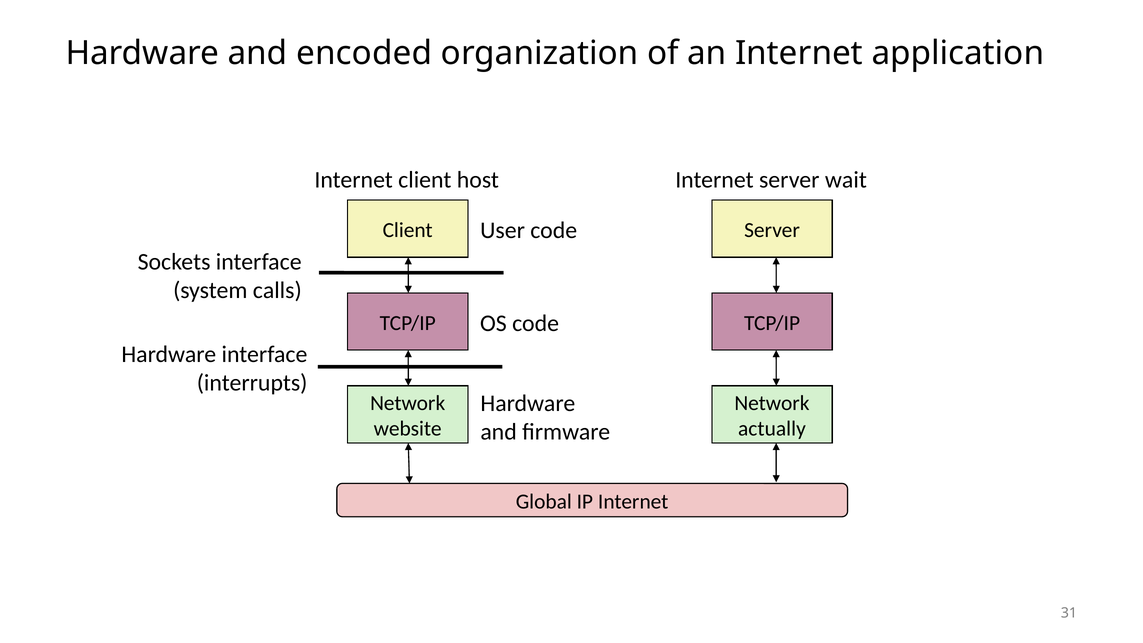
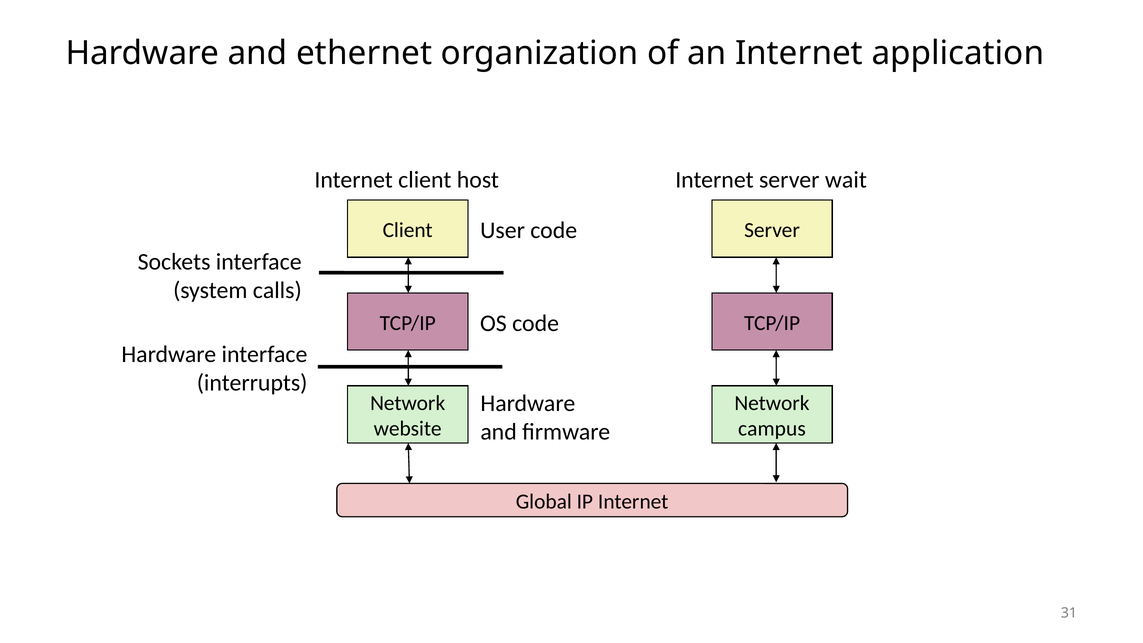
encoded: encoded -> ethernet (364, 53)
actually: actually -> campus (772, 429)
